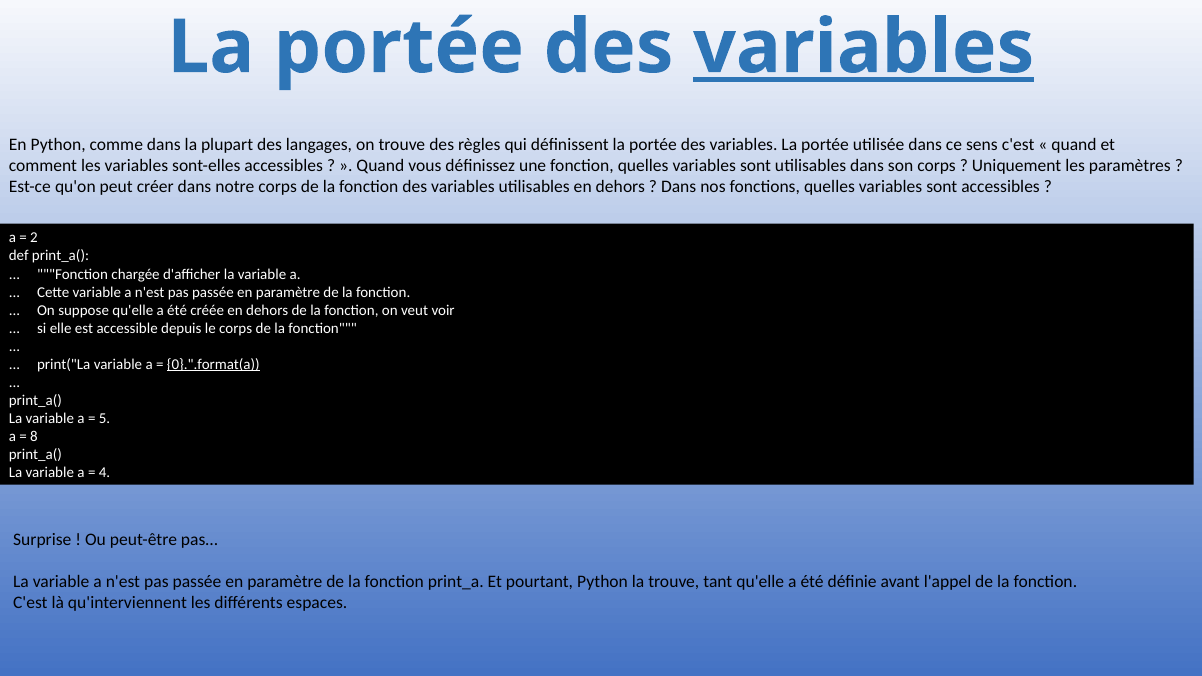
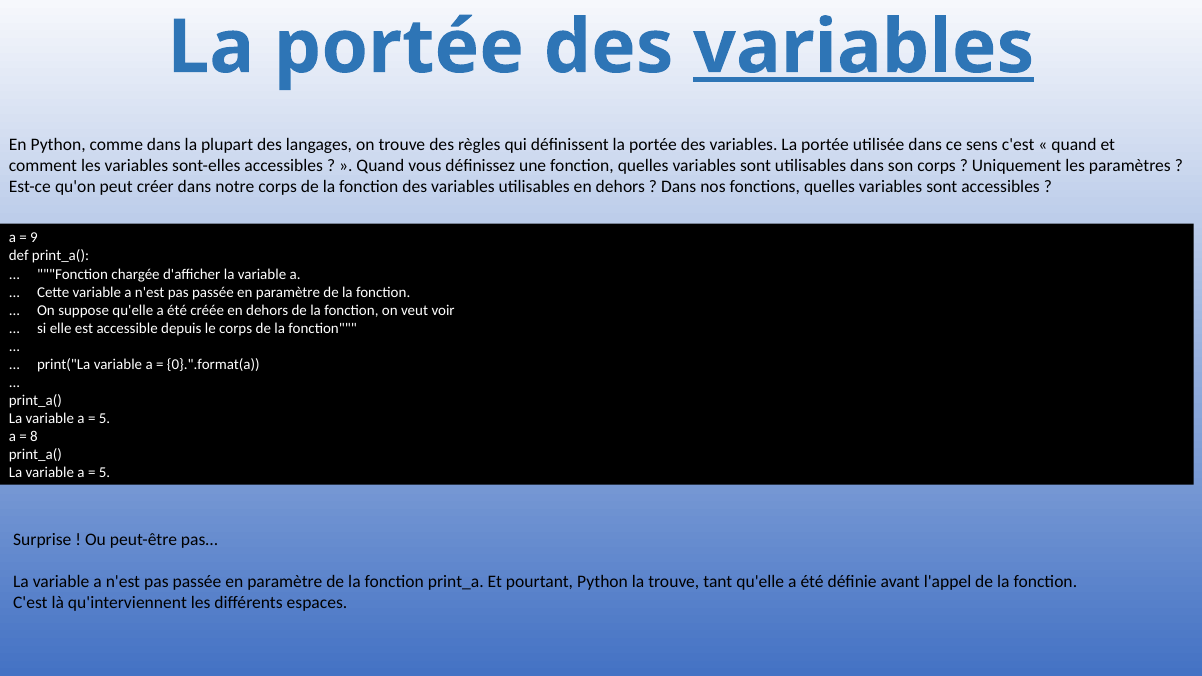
2: 2 -> 9 (34, 238)
0}.".format(a underline: present -> none (213, 364)
4: 4 -> 5 (105, 472)
